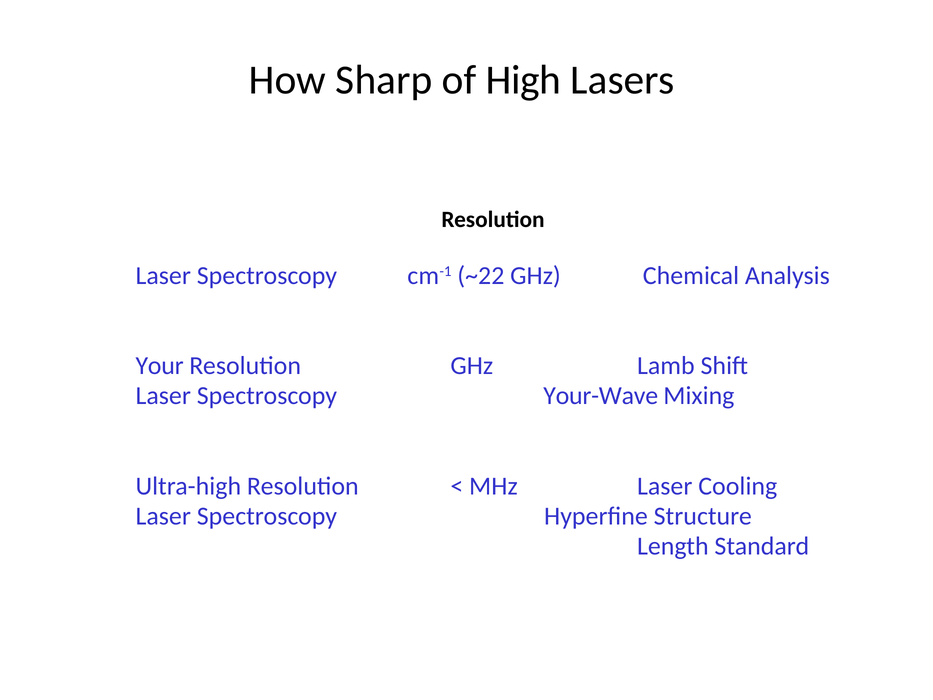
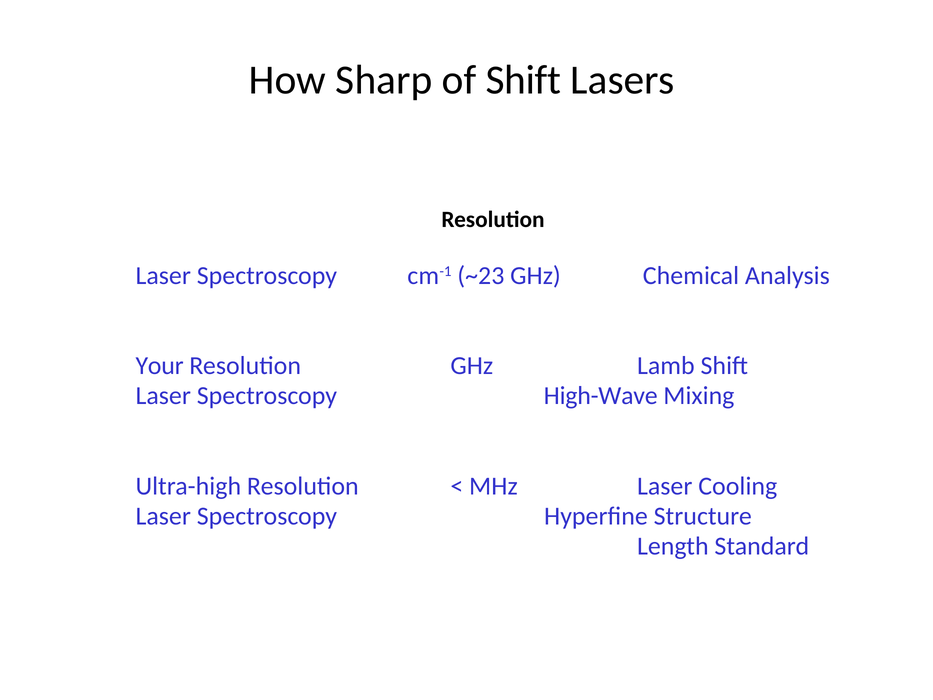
of High: High -> Shift (523, 80)
~22: ~22 -> ~23 (481, 275)
Your-Wave: Your-Wave -> High-Wave (601, 396)
